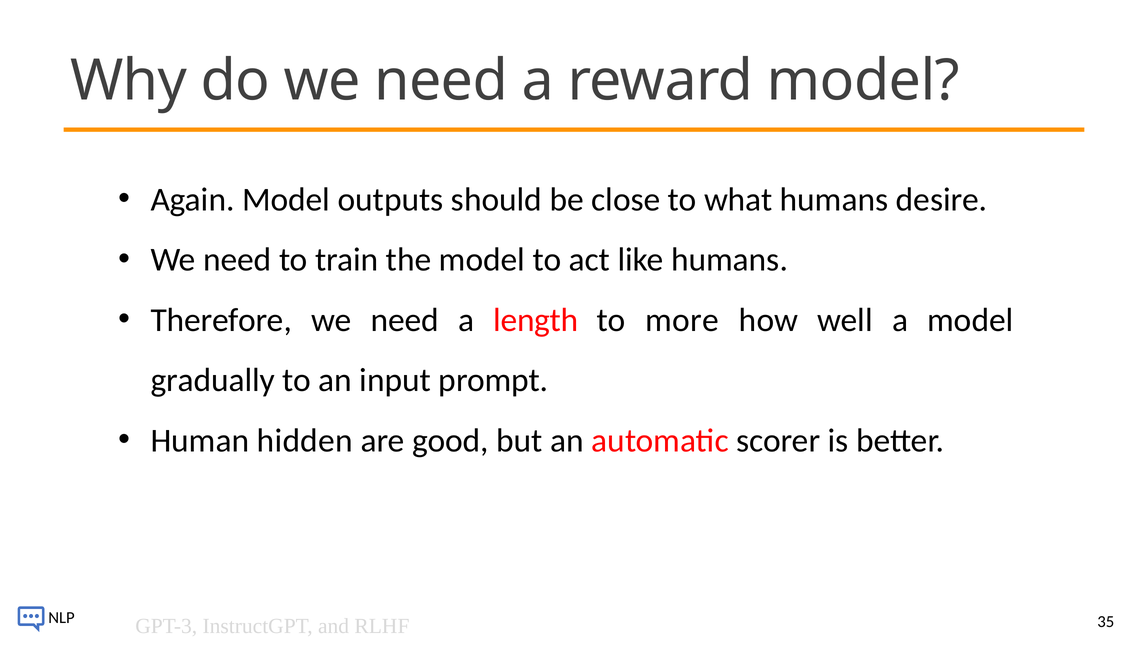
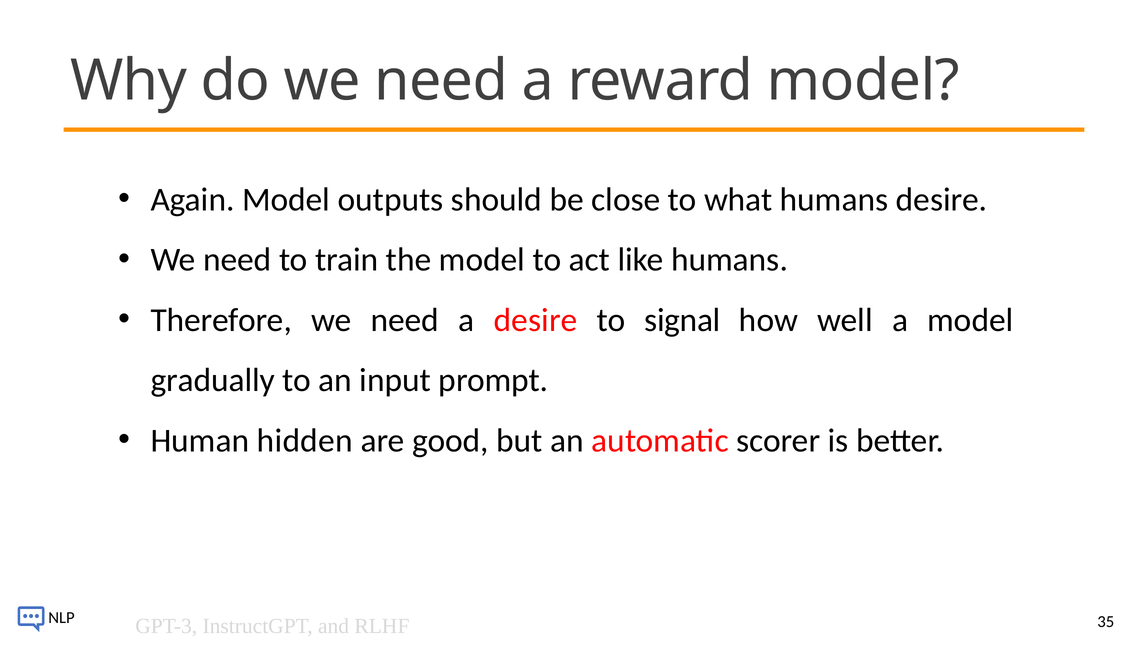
a length: length -> desire (536, 320)
more: more -> signal (682, 320)
